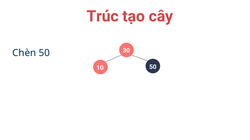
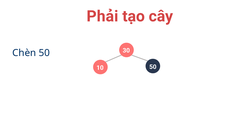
Trúc: Trúc -> Phải (102, 16)
